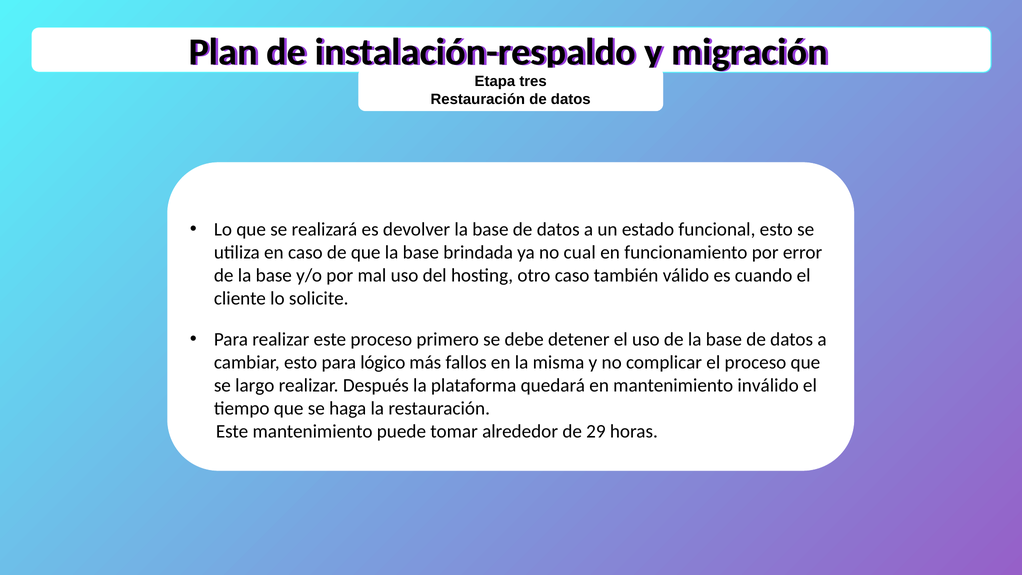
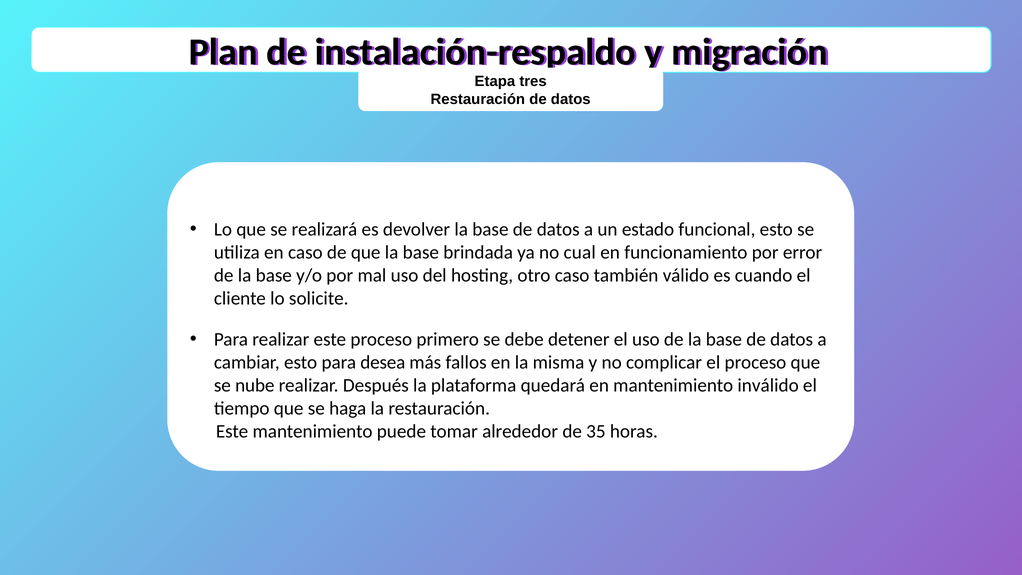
lógico: lógico -> desea (383, 362)
largo: largo -> nube (255, 385)
29: 29 -> 35 (596, 431)
